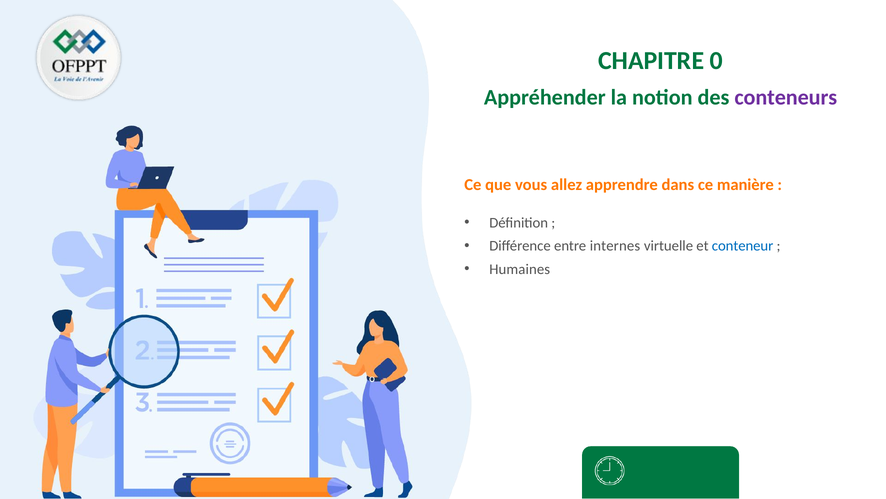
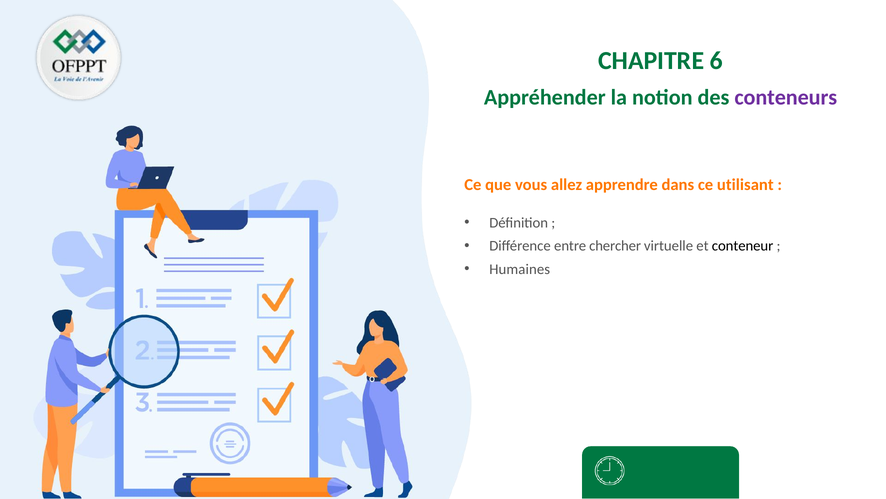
0: 0 -> 6 (716, 61)
manière: manière -> utilisant (745, 184)
internes: internes -> chercher (615, 246)
conteneur colour: blue -> black (743, 246)
